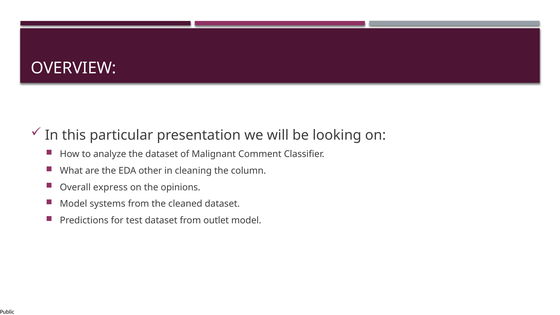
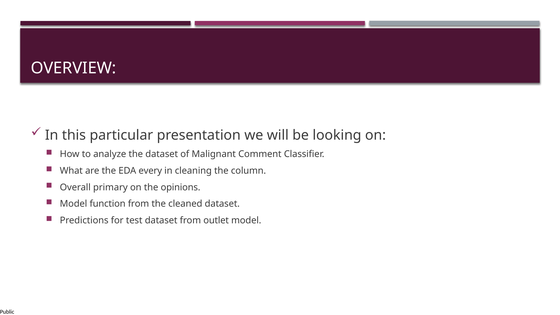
other: other -> every (150, 171)
express: express -> primary (110, 187)
systems: systems -> function (108, 204)
